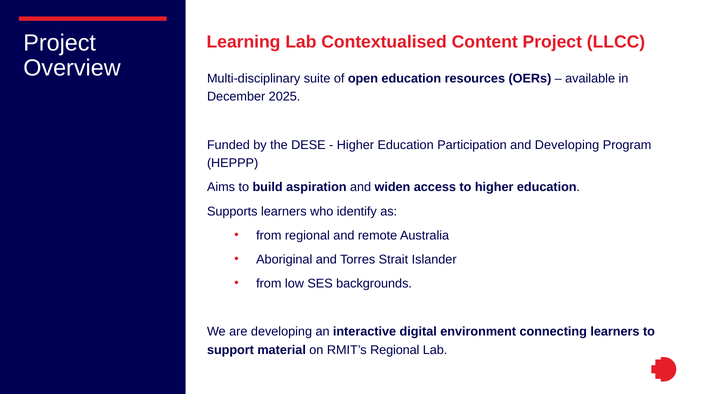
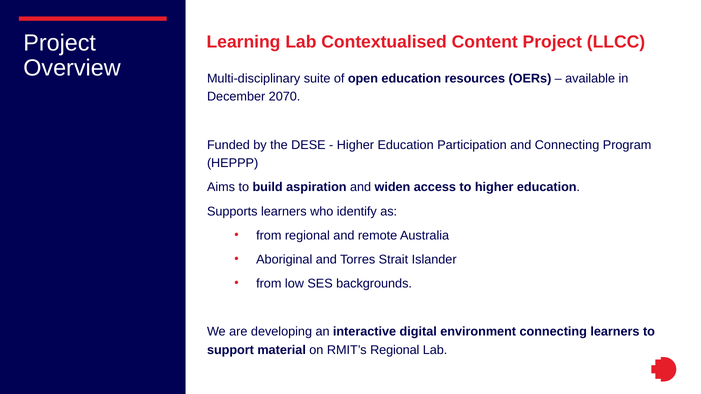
2025: 2025 -> 2070 (285, 97)
and Developing: Developing -> Connecting (567, 145)
